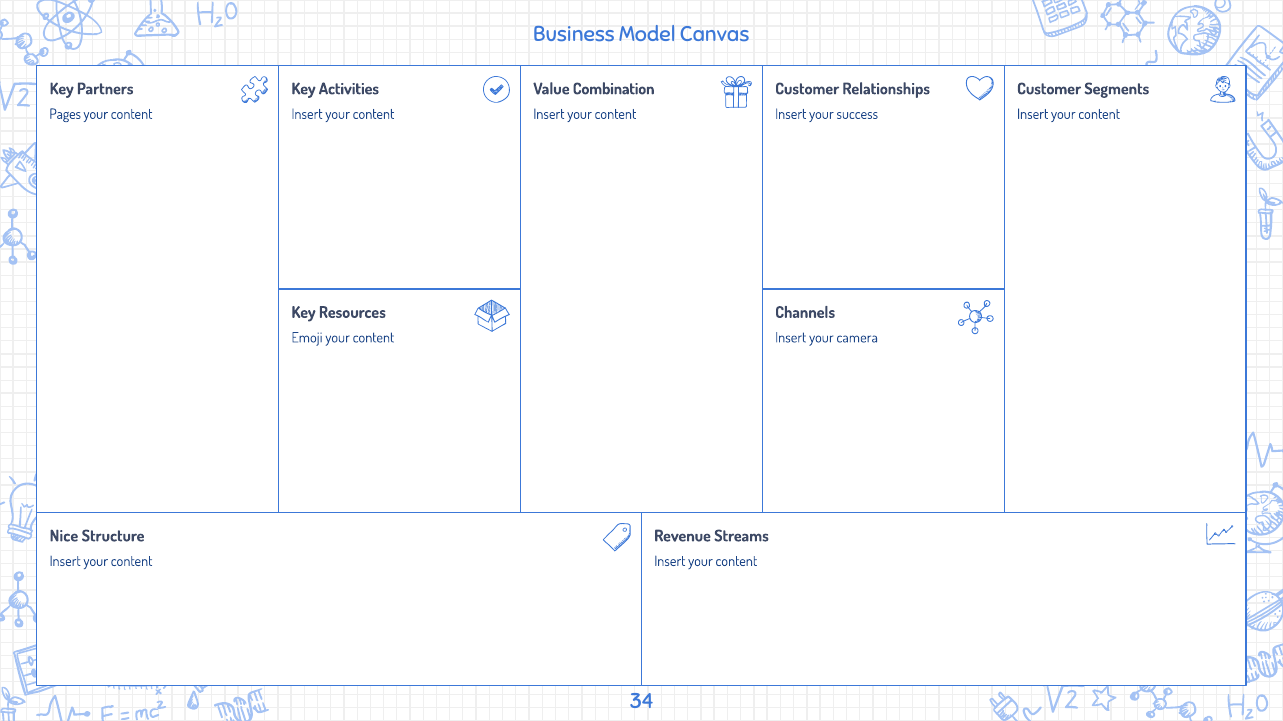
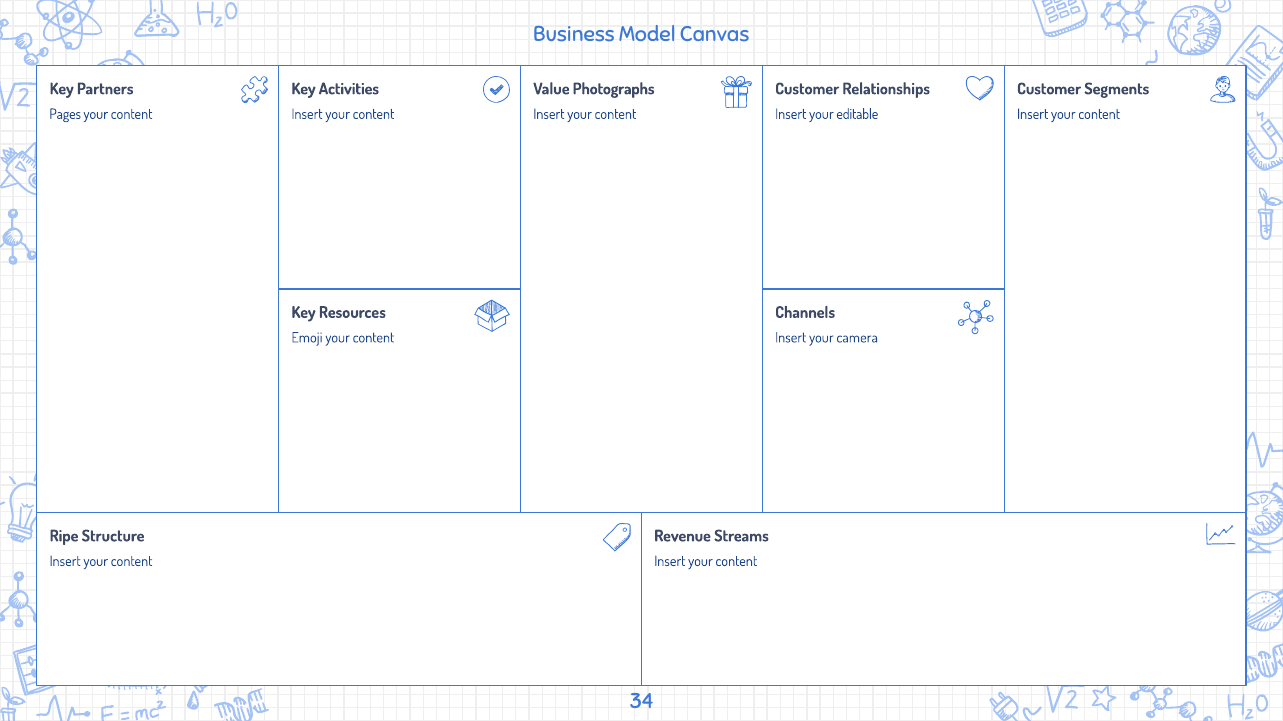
Combination: Combination -> Photographs (614, 89)
success: success -> editable (857, 114)
Nice: Nice -> Ripe (64, 537)
